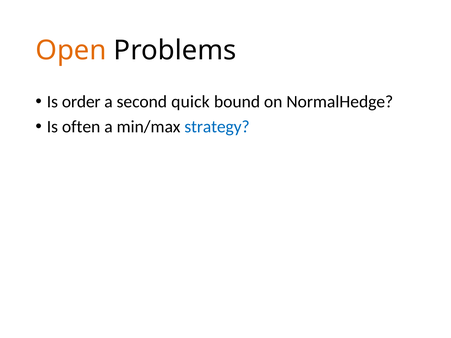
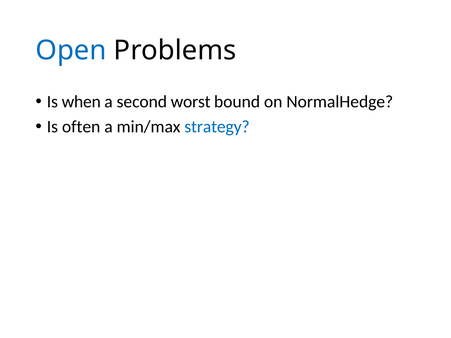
Open colour: orange -> blue (71, 51)
order: order -> when (81, 102)
quick: quick -> worst (191, 102)
